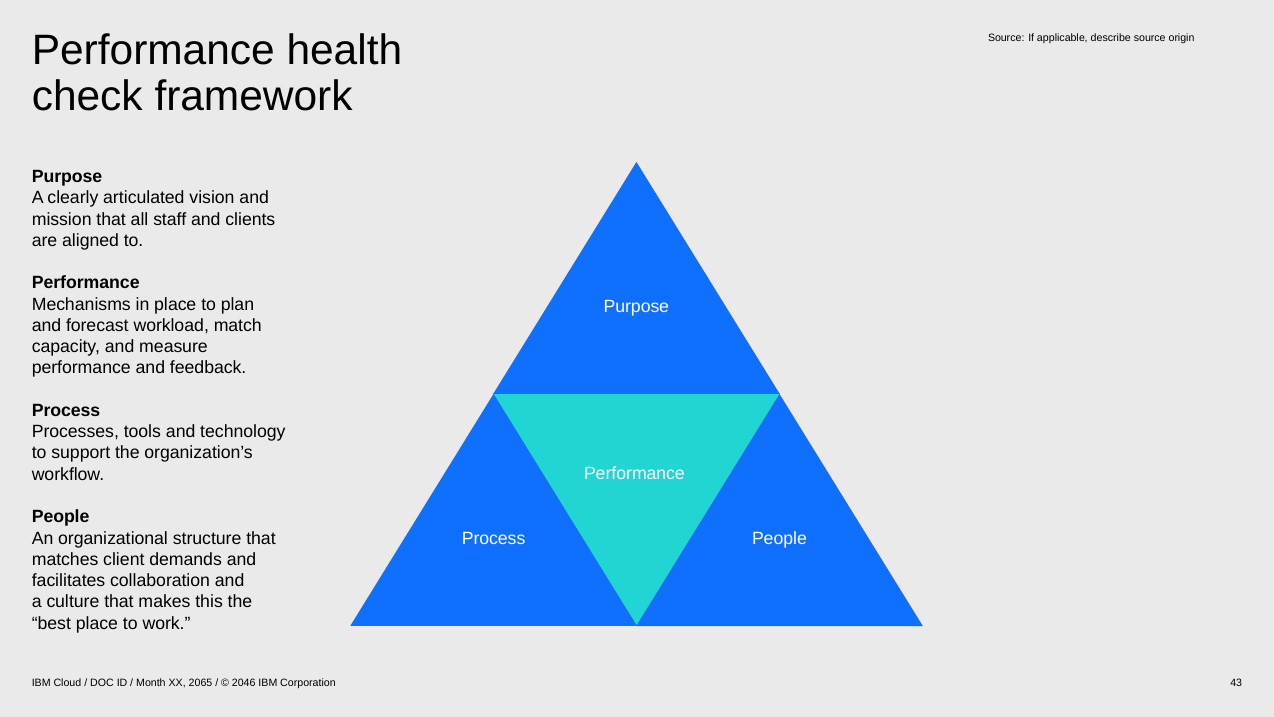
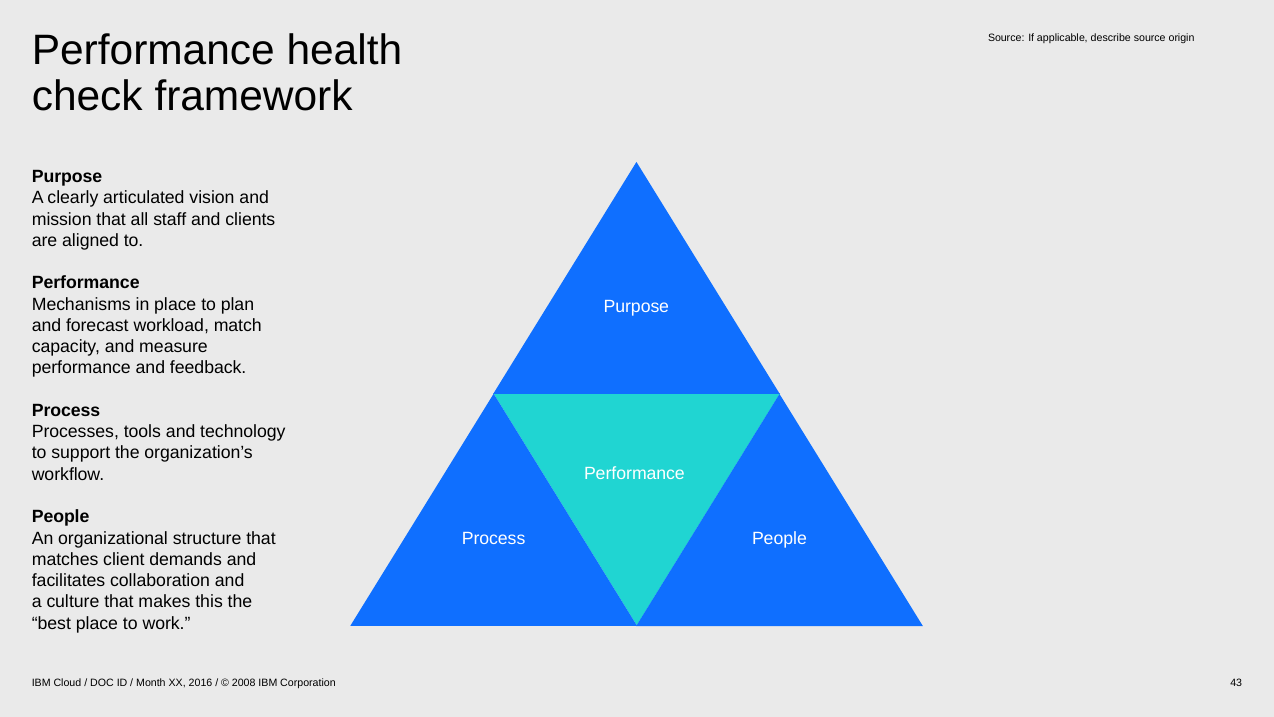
2065: 2065 -> 2016 (201, 683)
2046: 2046 -> 2008 (244, 683)
